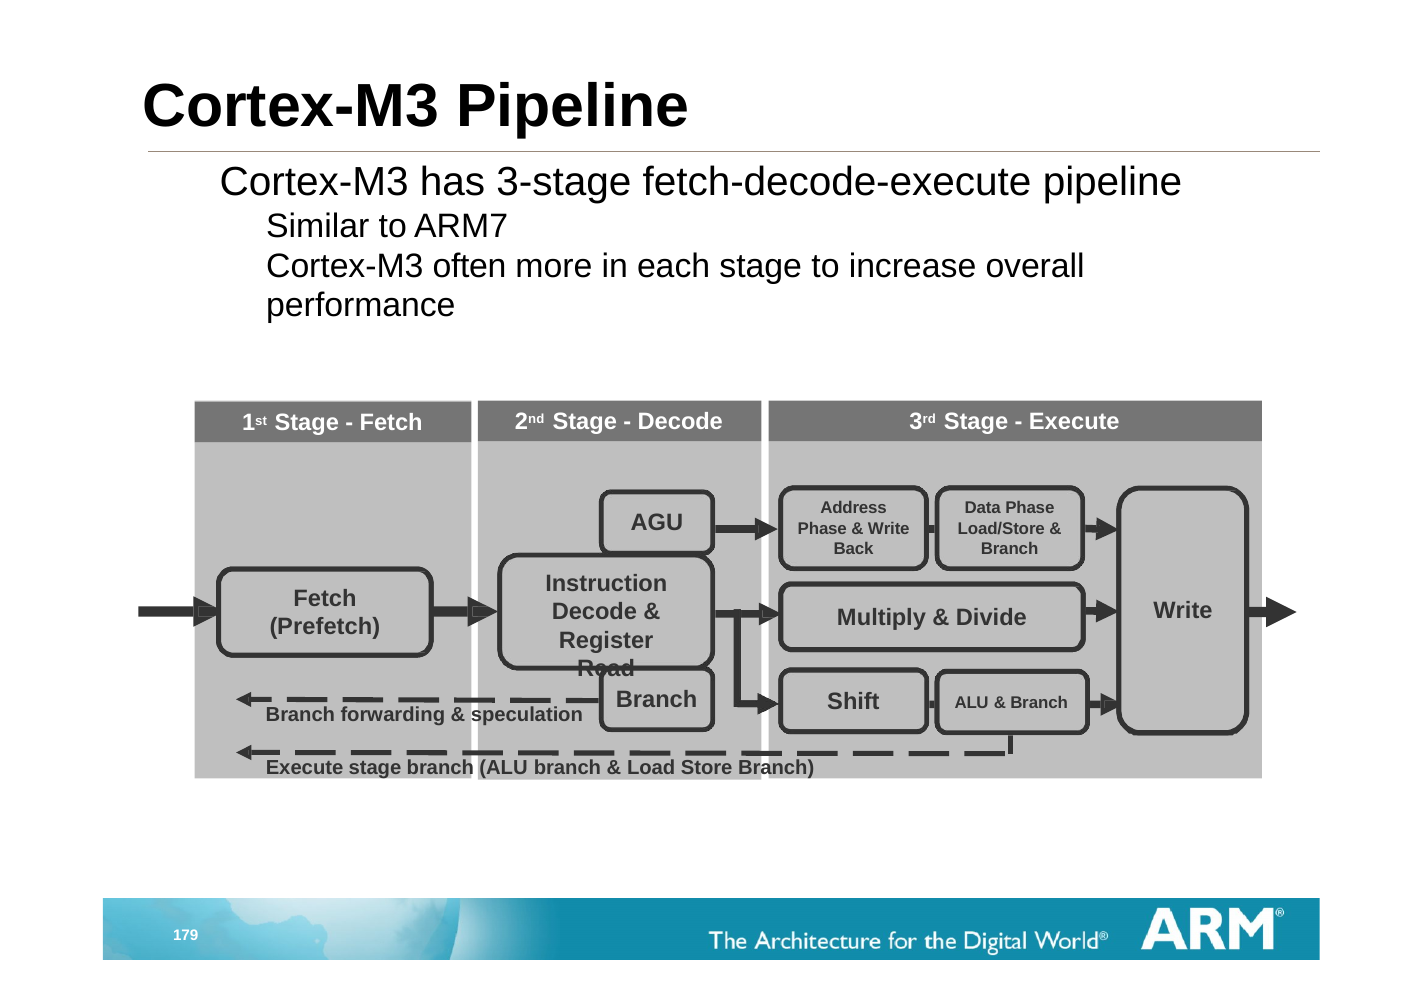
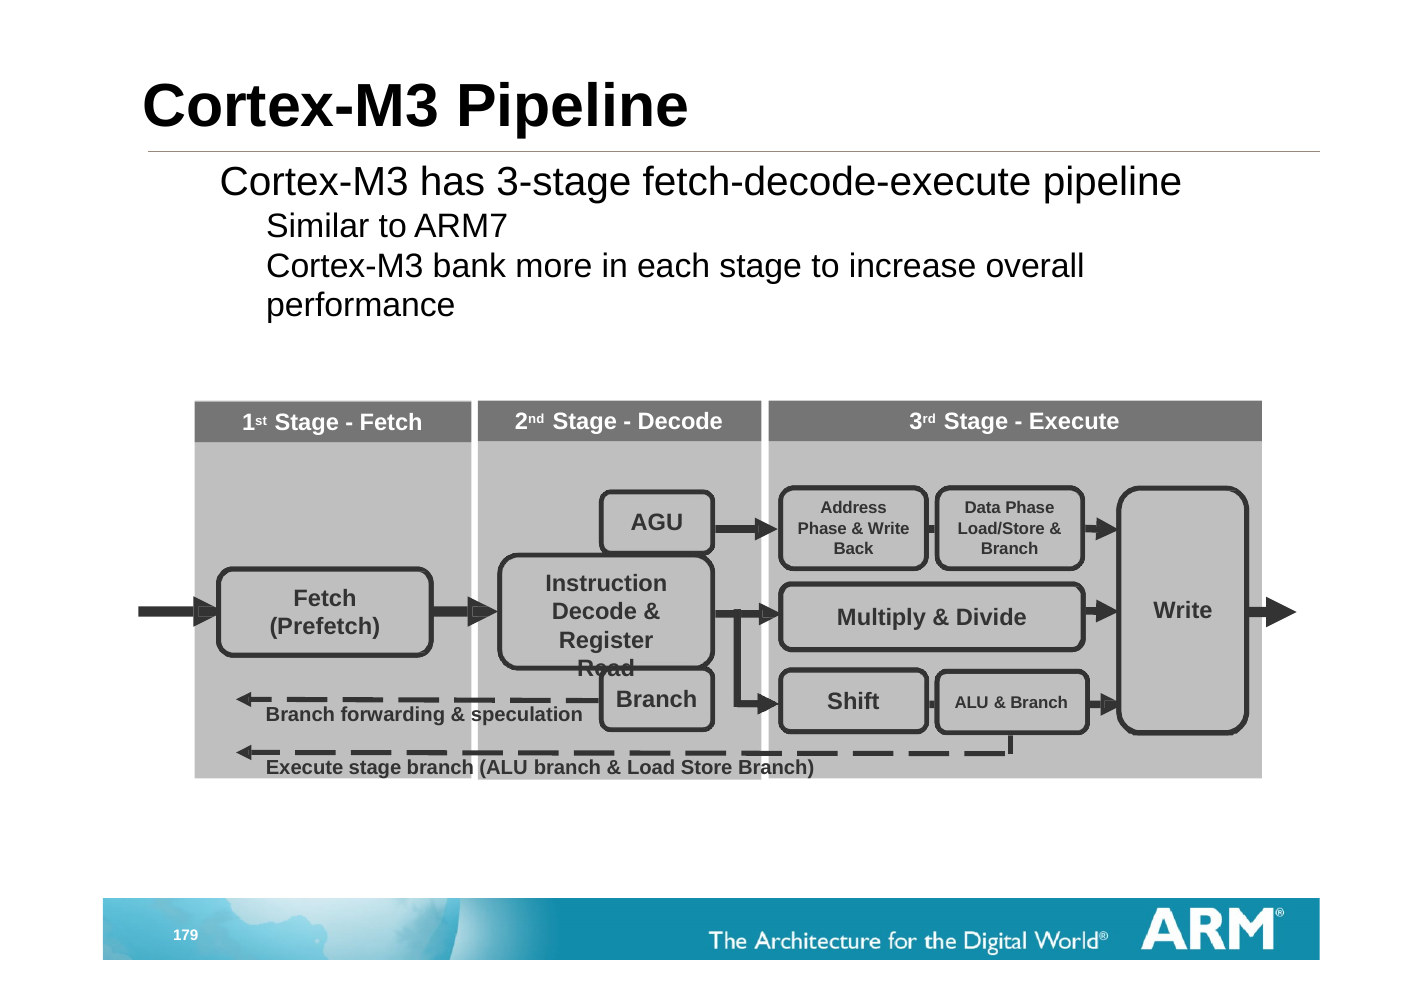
often: often -> bank (469, 266)
